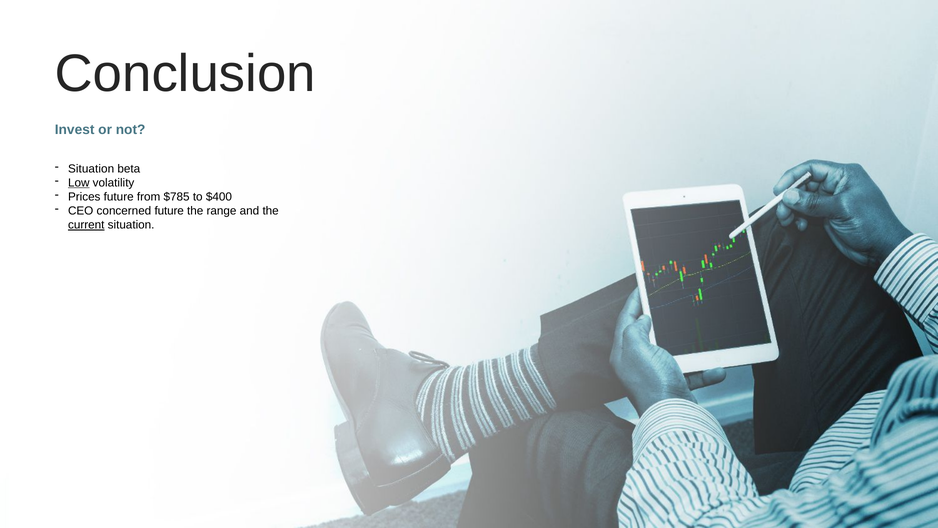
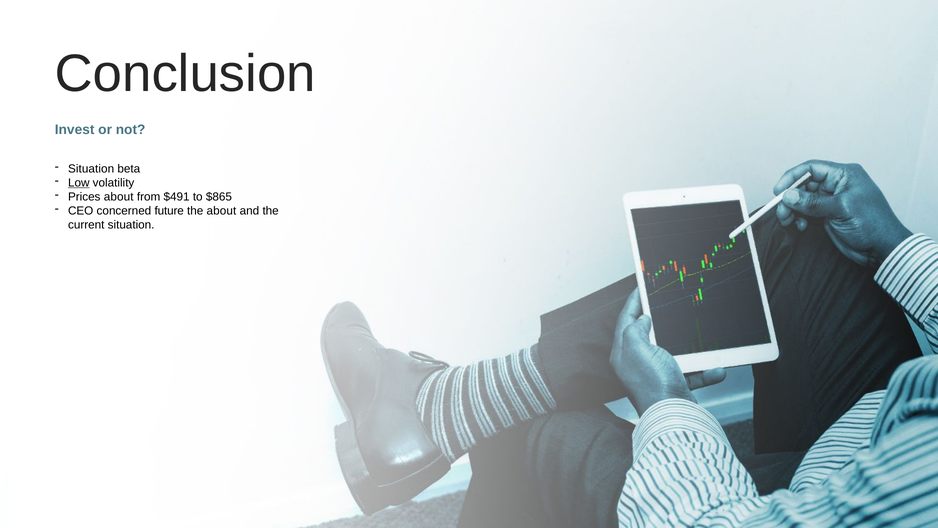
Prices future: future -> about (119, 197)
$785: $785 -> $491 (177, 197)
$400: $400 -> $865 (219, 197)
the range: range -> about (221, 211)
current underline: present -> none (86, 225)
